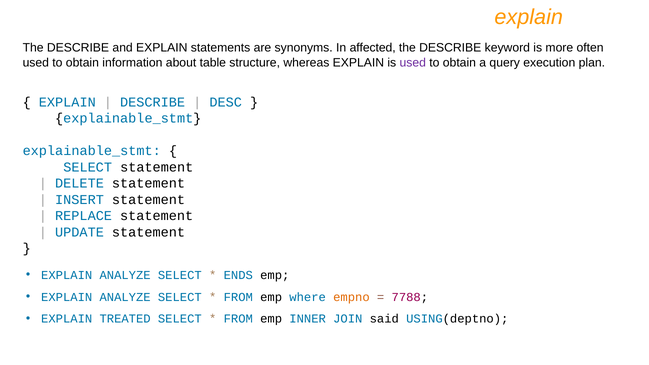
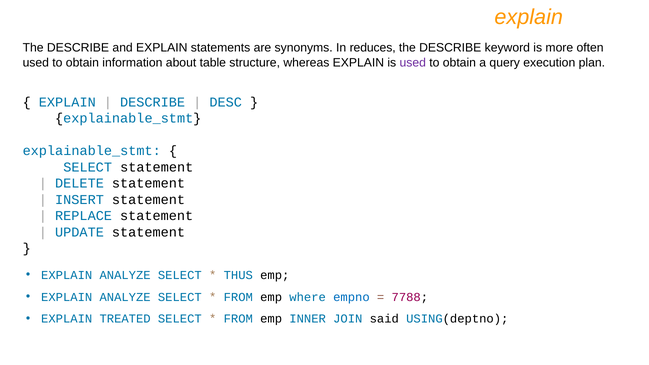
affected: affected -> reduces (373, 48)
ENDS: ENDS -> THUS (238, 275)
empno colour: orange -> blue (351, 297)
